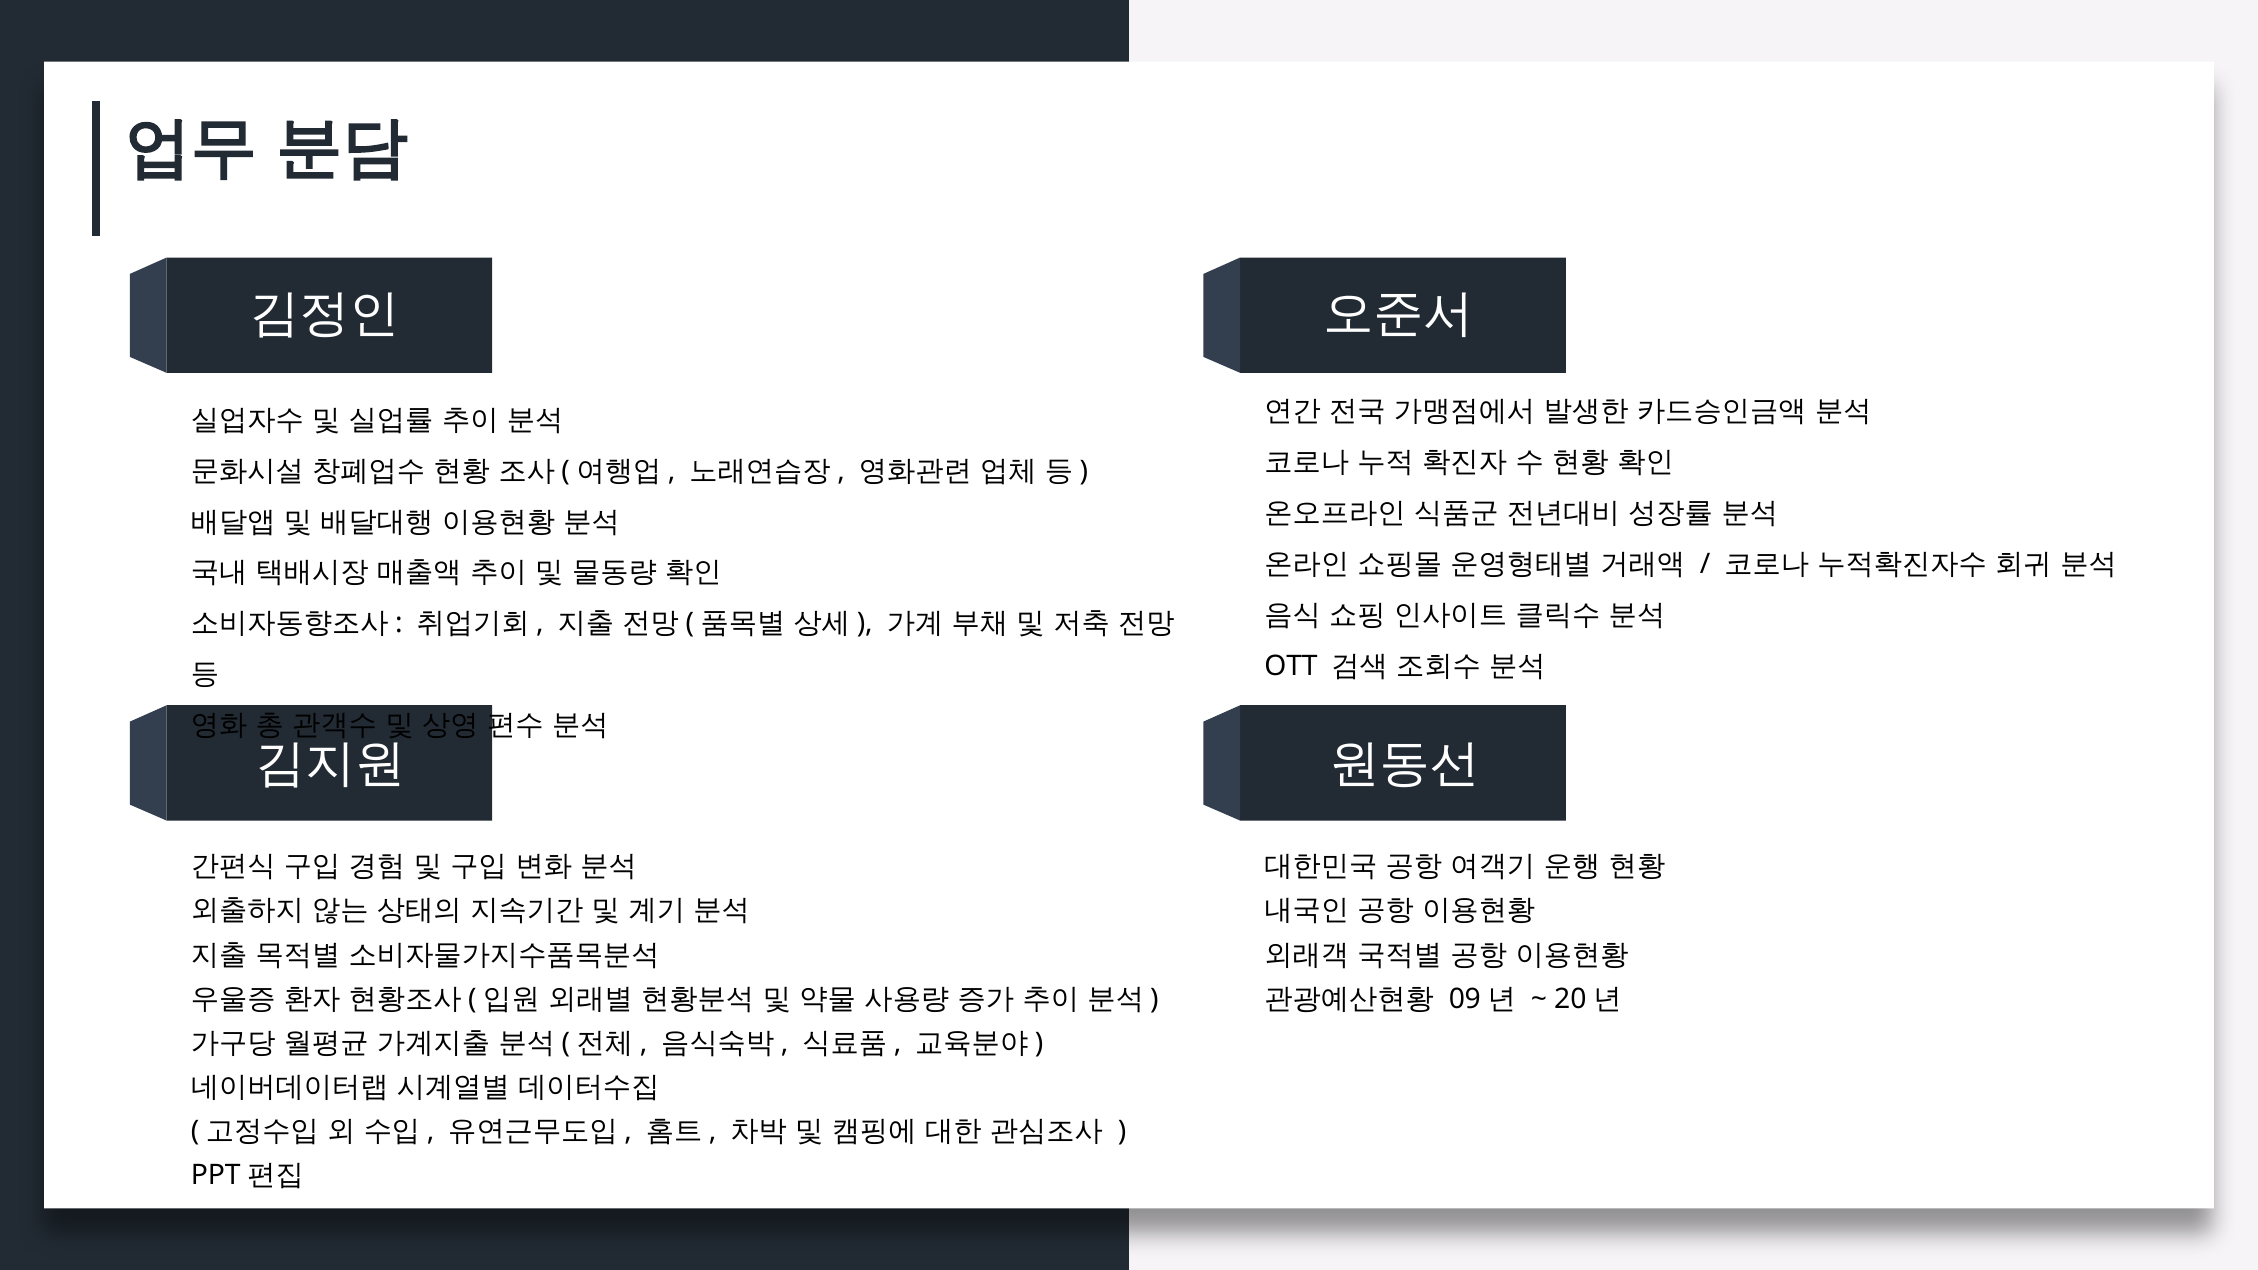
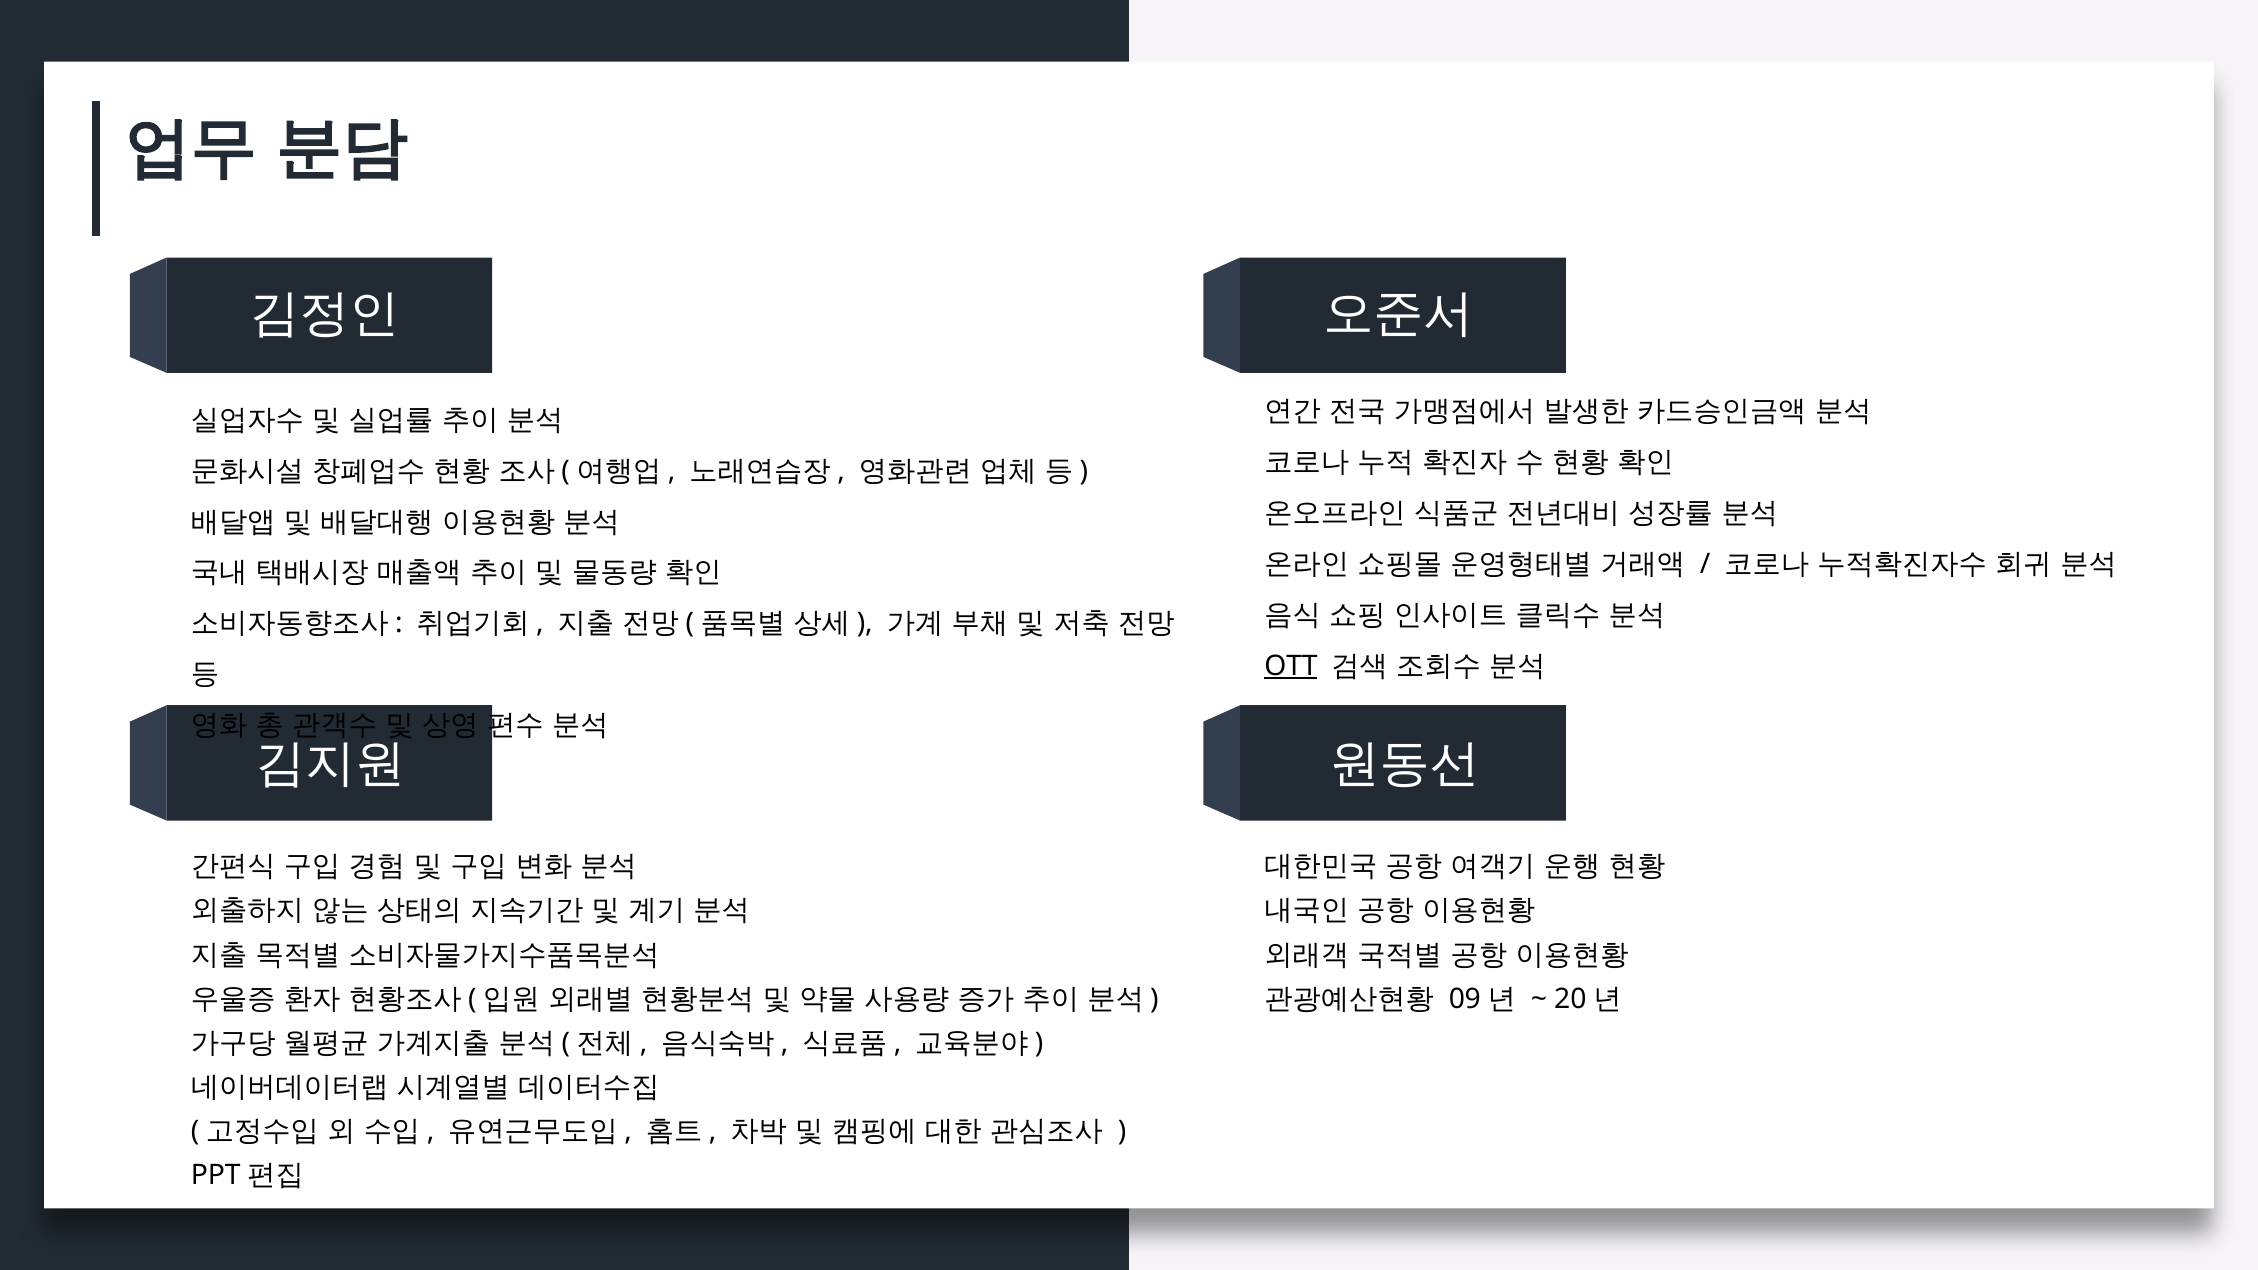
OTT underline: none -> present (1291, 666)
